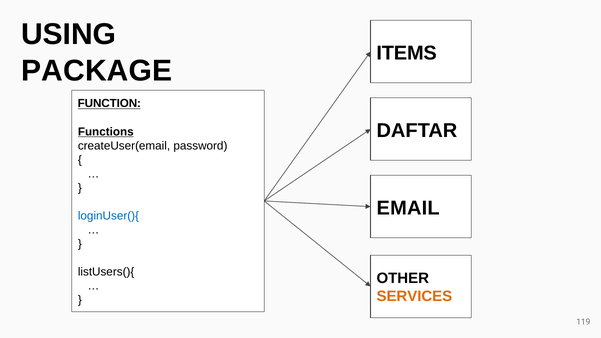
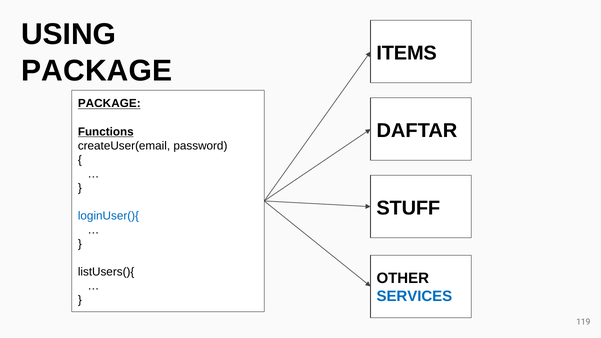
FUNCTION: FUNCTION -> PACKAGE (109, 104)
EMAIL: EMAIL -> STUFF (408, 208)
SERVICES colour: orange -> blue (414, 296)
